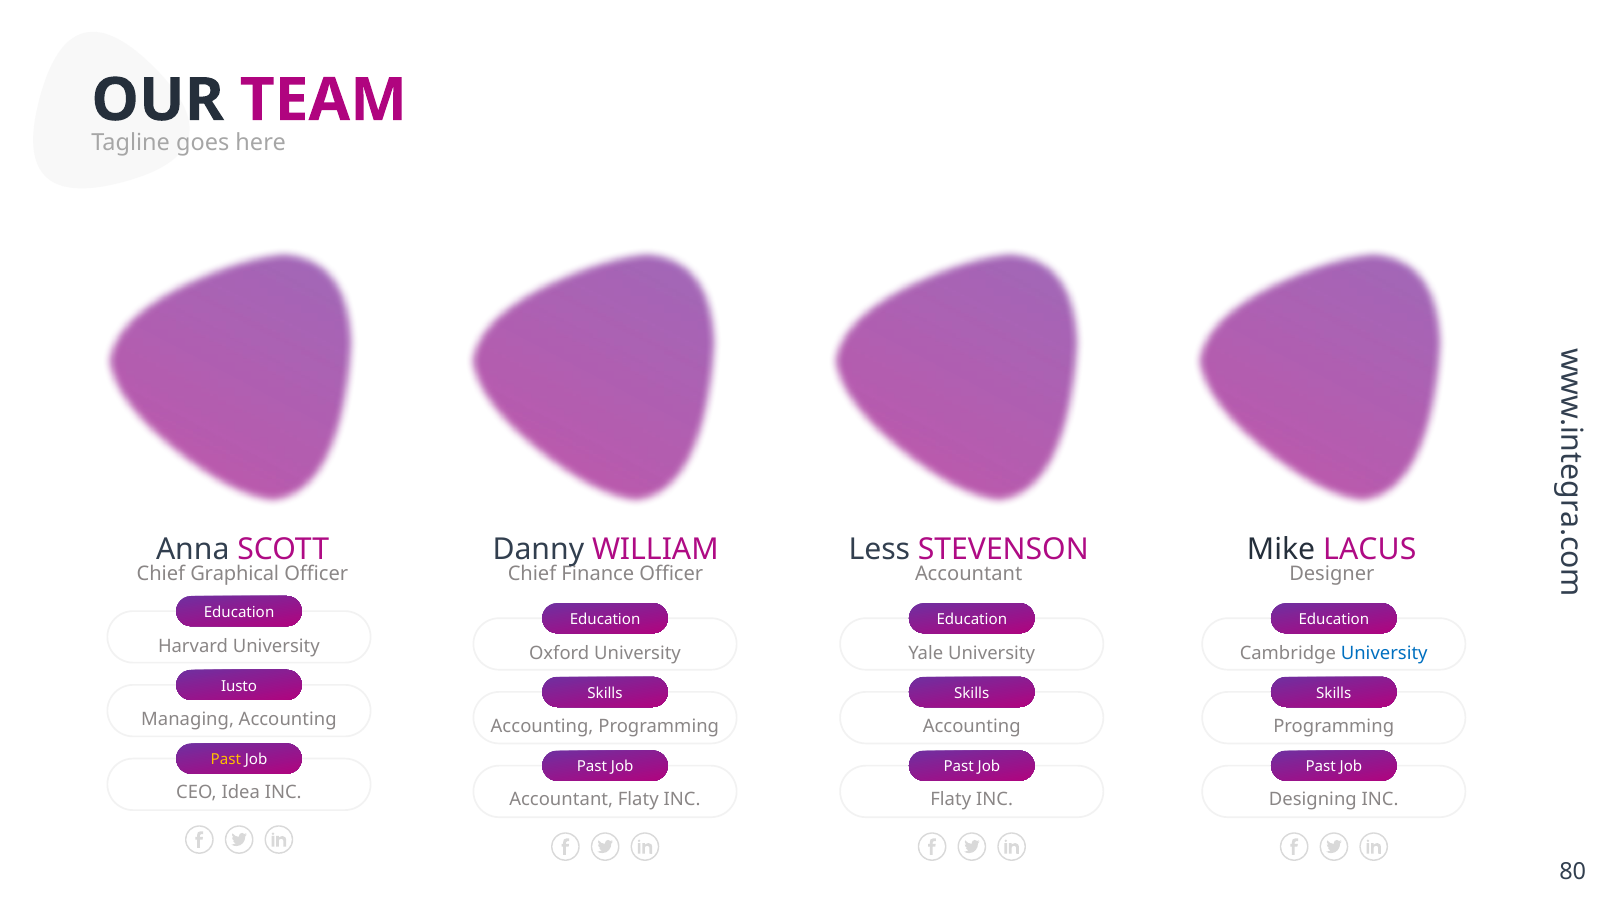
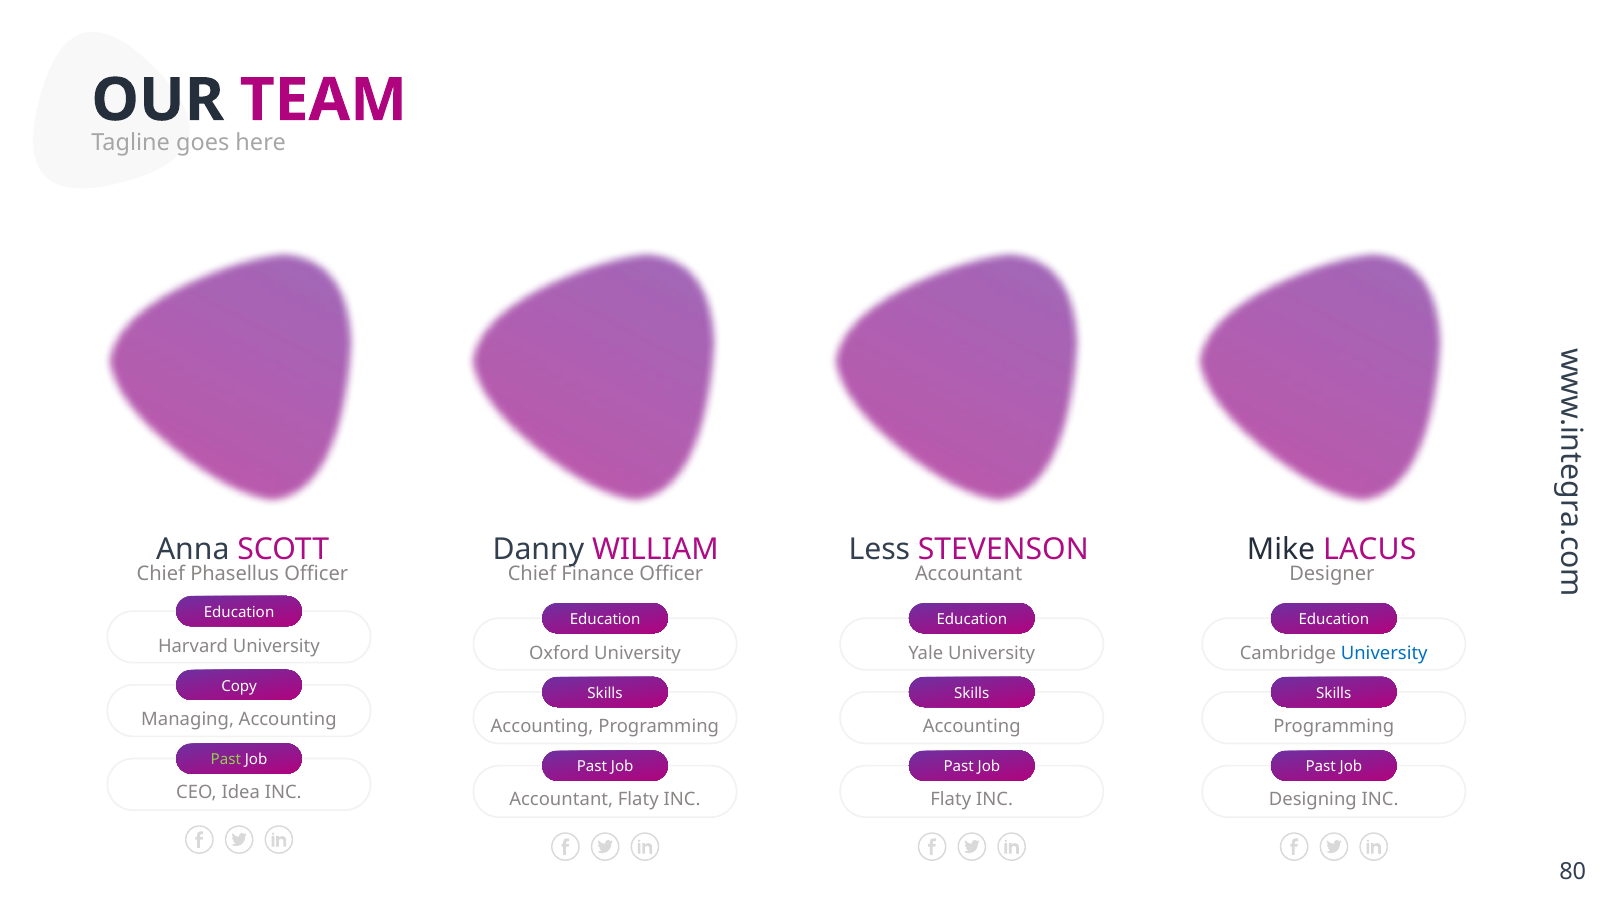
Graphical: Graphical -> Phasellus (235, 574)
Iusto: Iusto -> Copy (239, 686)
Past colour: yellow -> light green (226, 759)
